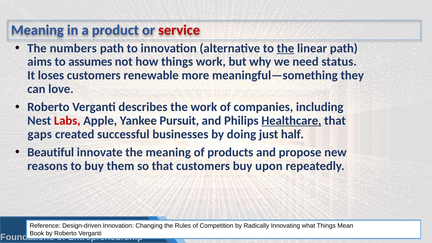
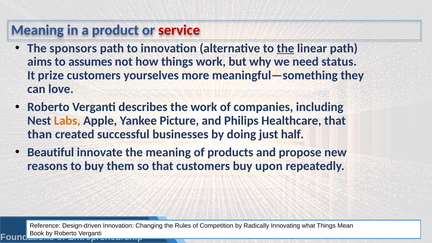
numbers: numbers -> sponsors (73, 48)
loses: loses -> prize (51, 75)
renewable: renewable -> yourselves (151, 75)
Labs colour: red -> orange (67, 121)
Pursuit: Pursuit -> Picture (179, 121)
Healthcare underline: present -> none (291, 121)
gaps: gaps -> than (40, 134)
